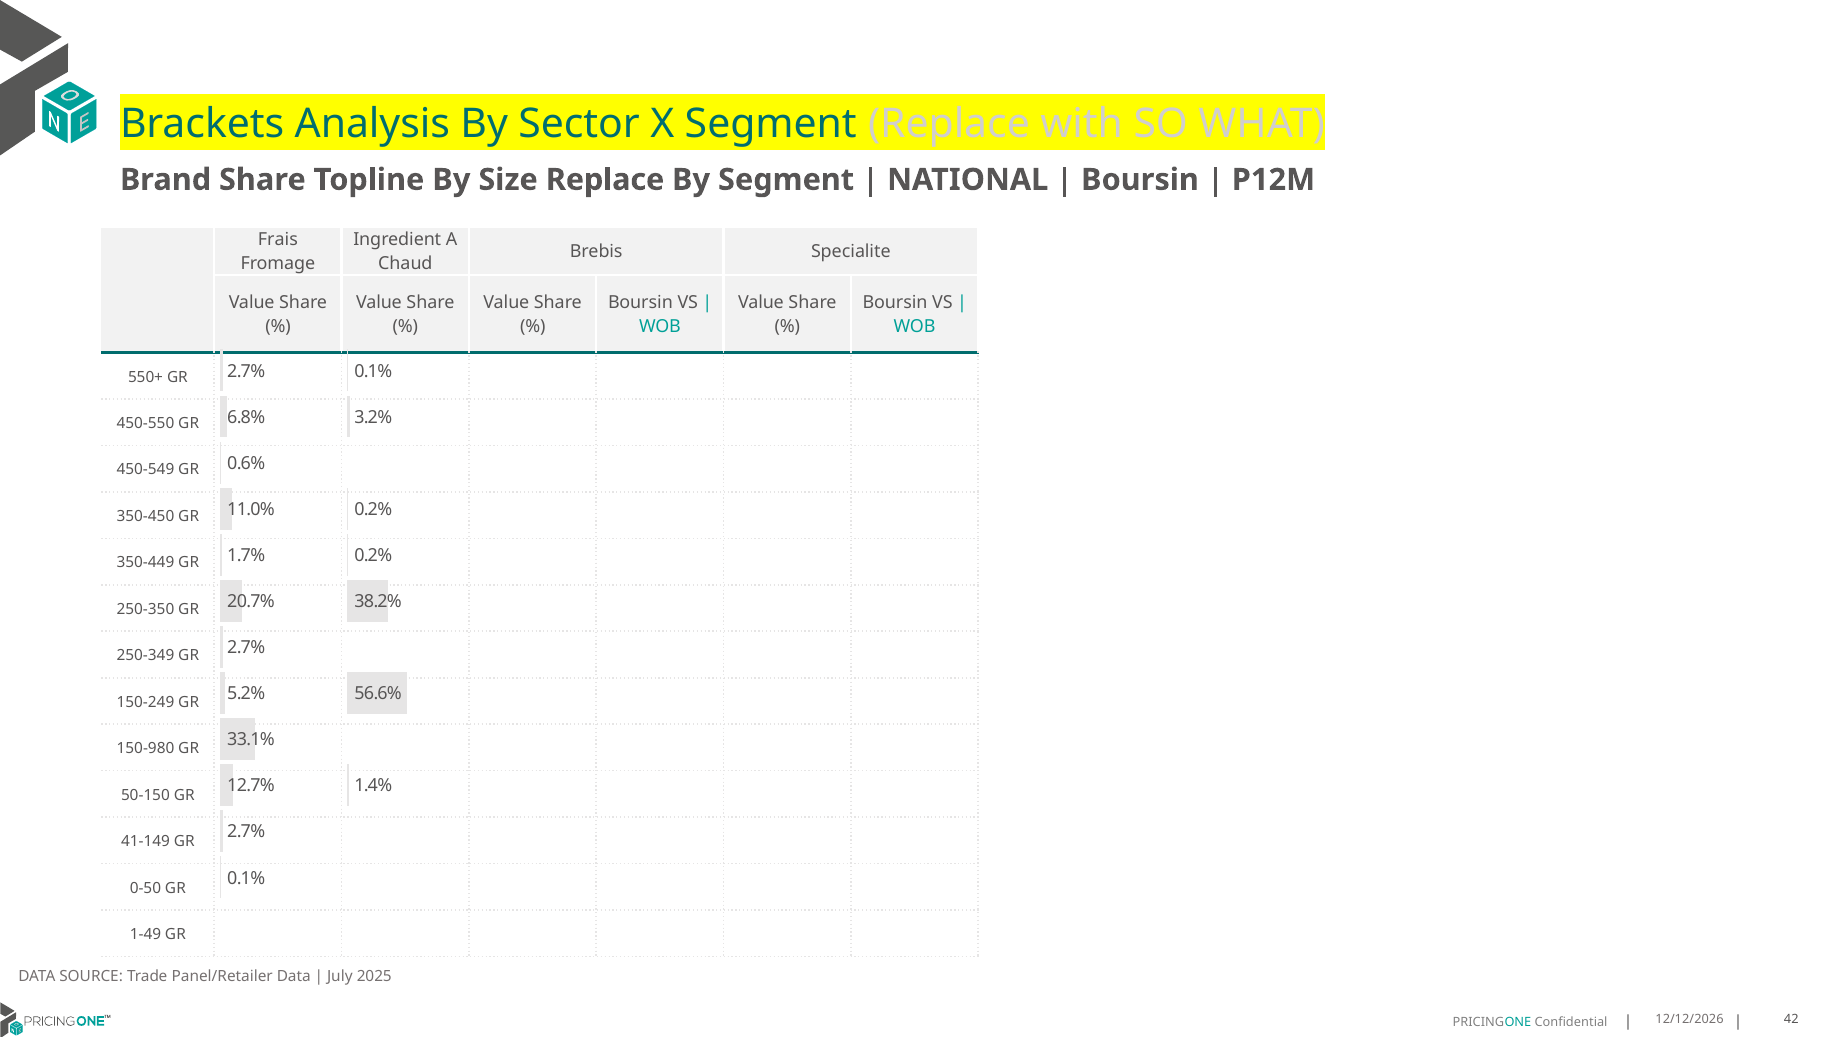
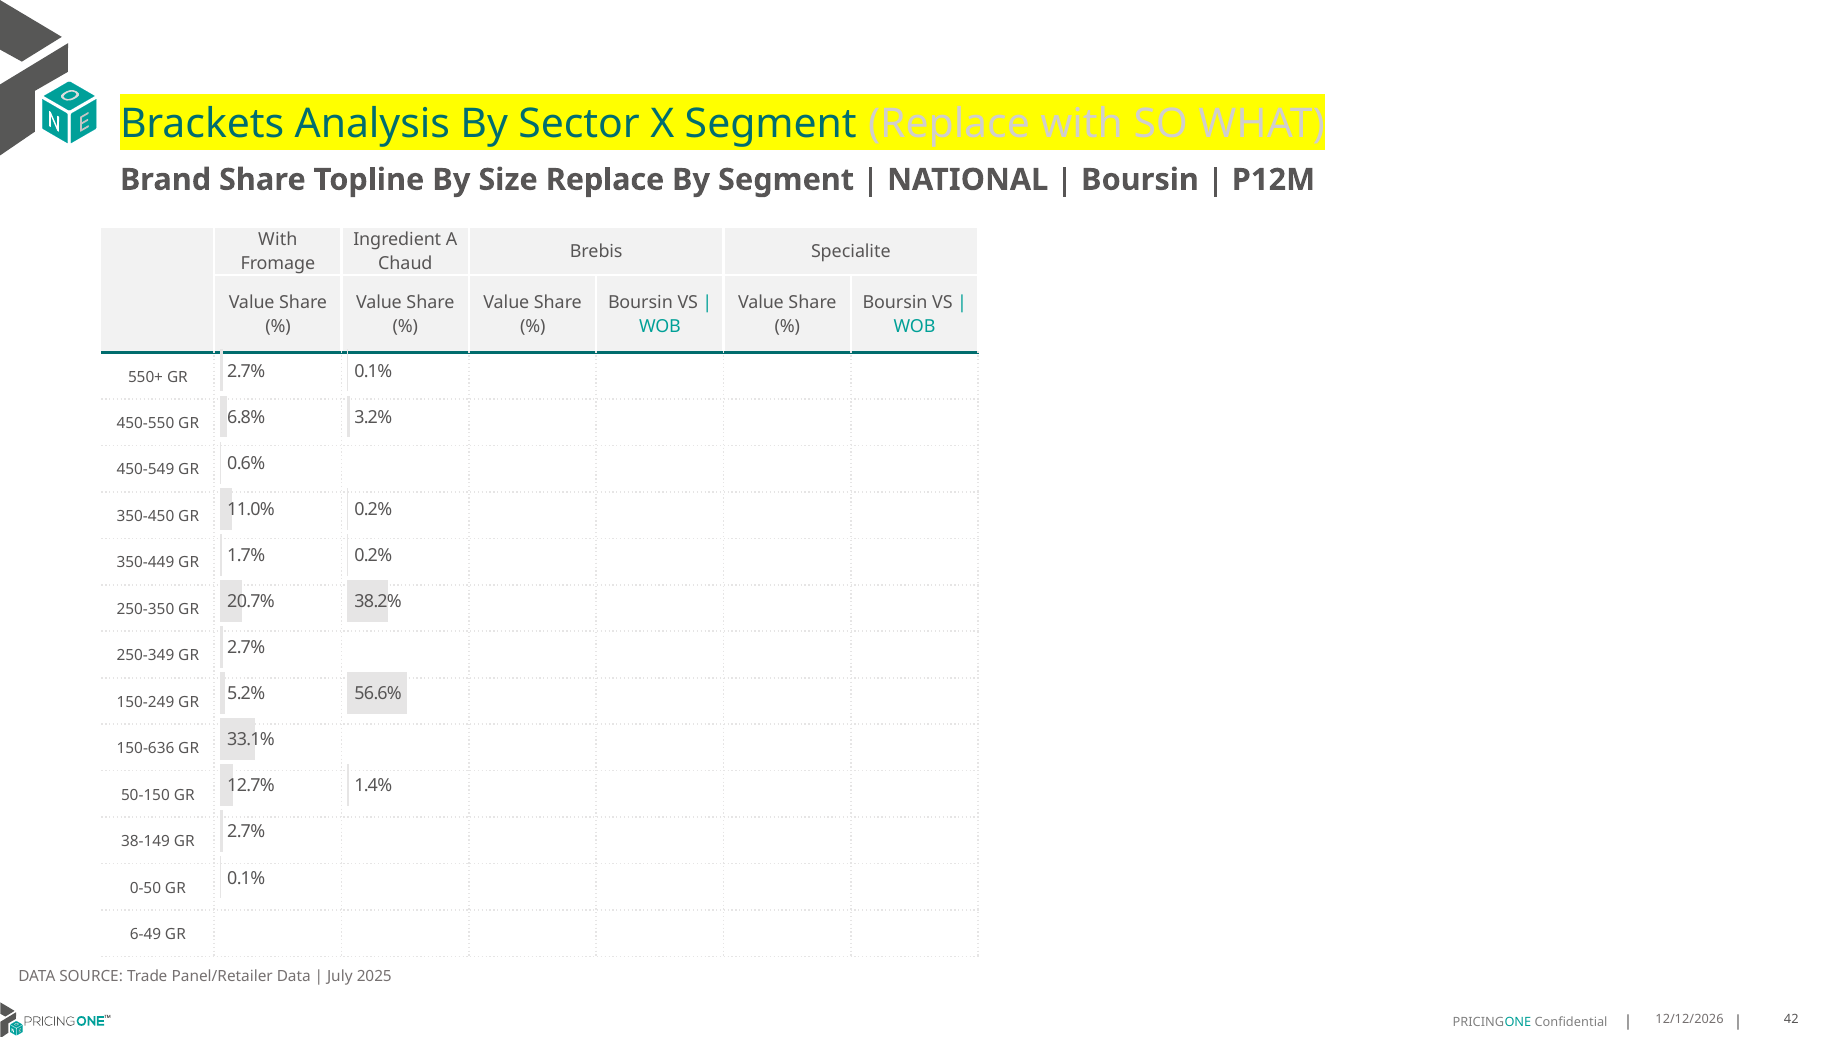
Frais: Frais -> With (278, 240)
150-980: 150-980 -> 150-636 (146, 749)
41-149: 41-149 -> 38-149 (145, 842)
1-49: 1-49 -> 6-49 (146, 935)
